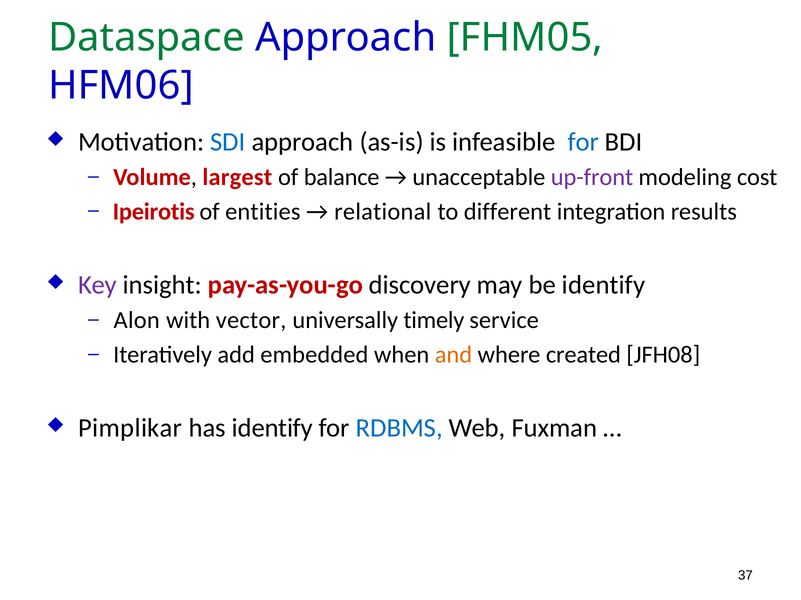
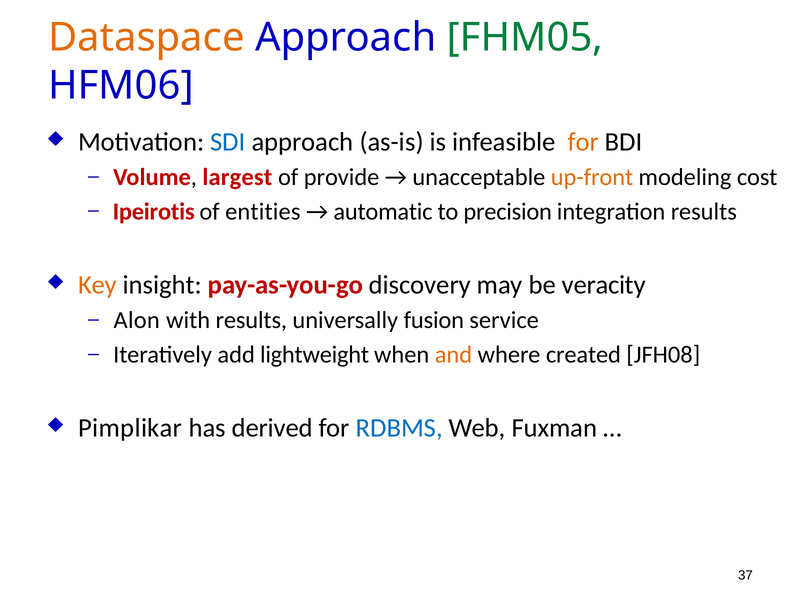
Dataspace colour: green -> orange (146, 38)
for colour: blue -> orange (583, 142)
balance: balance -> provide (342, 177)
up-front colour: purple -> orange (592, 177)
relational: relational -> automatic (383, 212)
different: different -> precision (508, 212)
Key colour: purple -> orange (97, 285)
be identify: identify -> veracity (604, 285)
with vector: vector -> results (251, 321)
timely: timely -> fusion (434, 321)
embedded: embedded -> lightweight (315, 355)
has identify: identify -> derived (272, 429)
